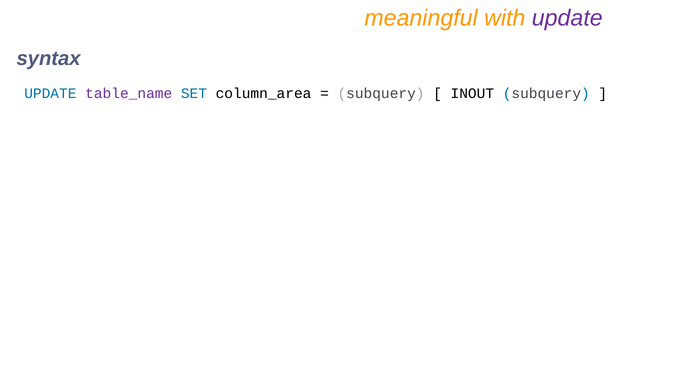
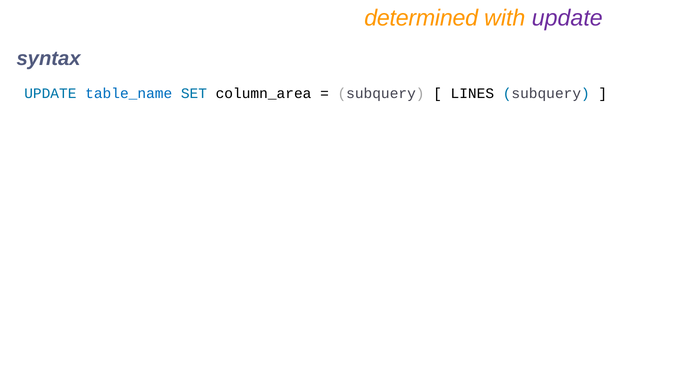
meaningful: meaningful -> determined (421, 18)
table_name colour: purple -> blue (129, 93)
INOUT: INOUT -> LINES (472, 93)
